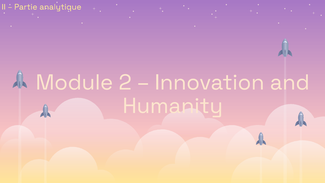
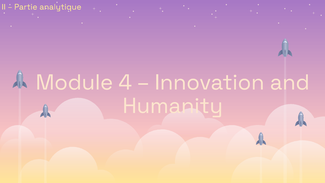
2: 2 -> 4 (125, 82)
